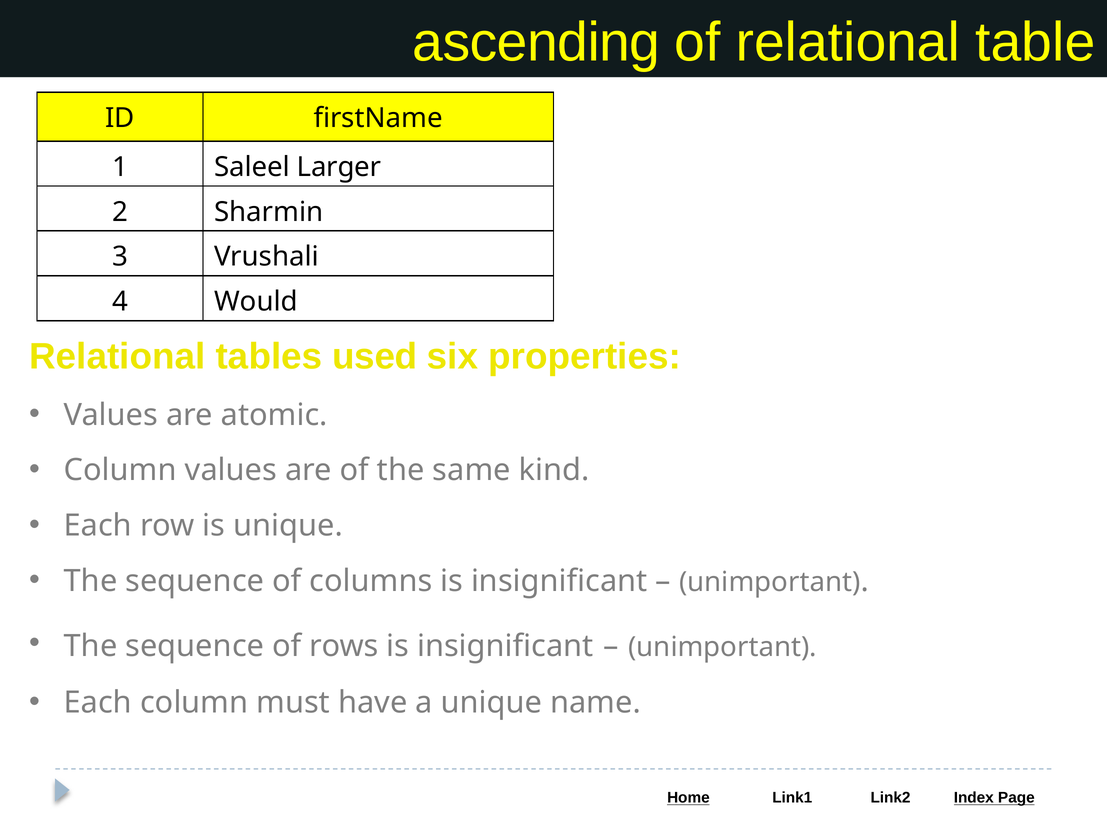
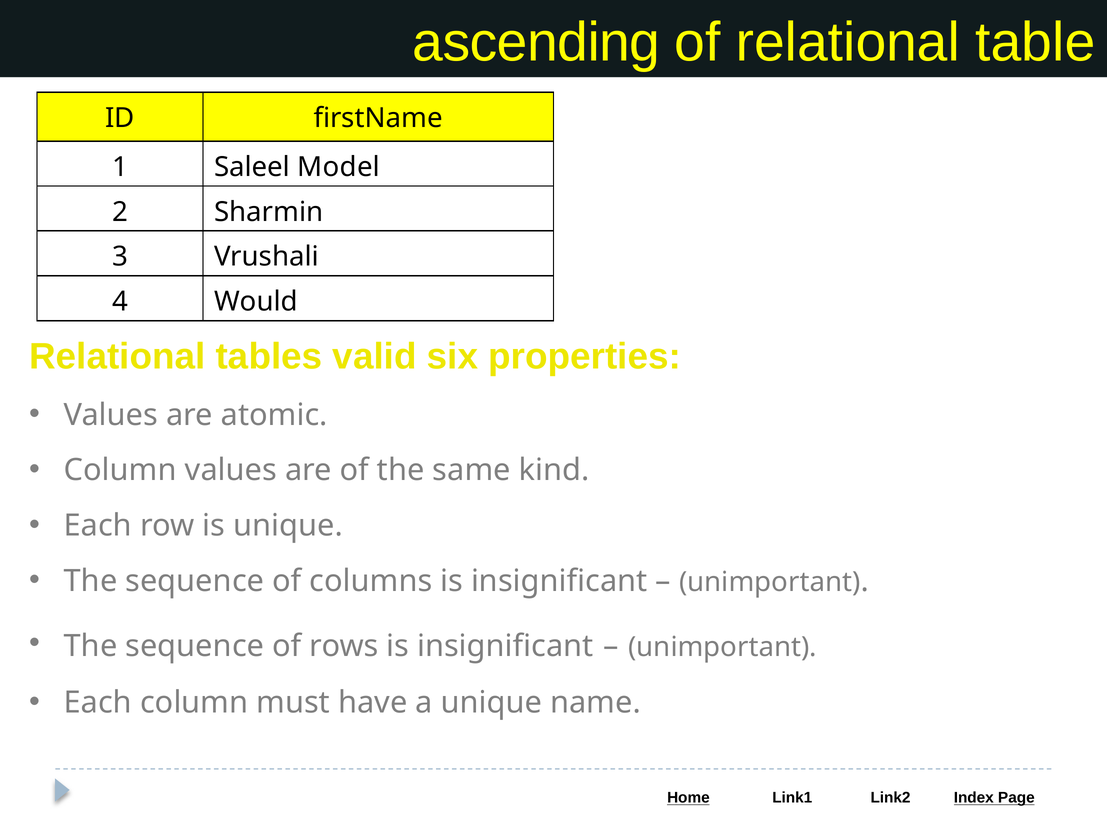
Larger: Larger -> Model (339, 167)
used: used -> valid (375, 356)
